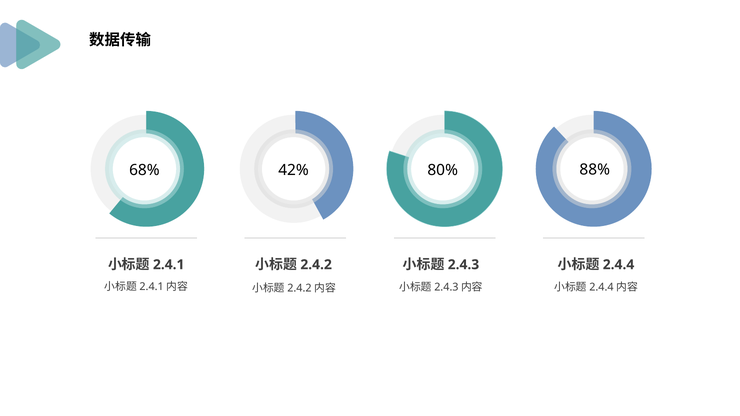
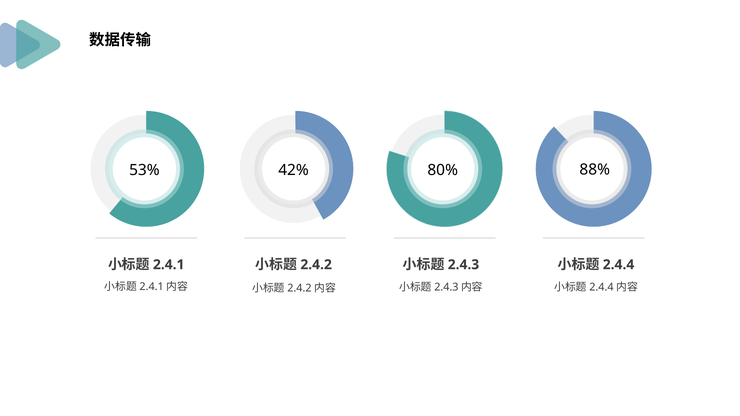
68%: 68% -> 53% (144, 170)
